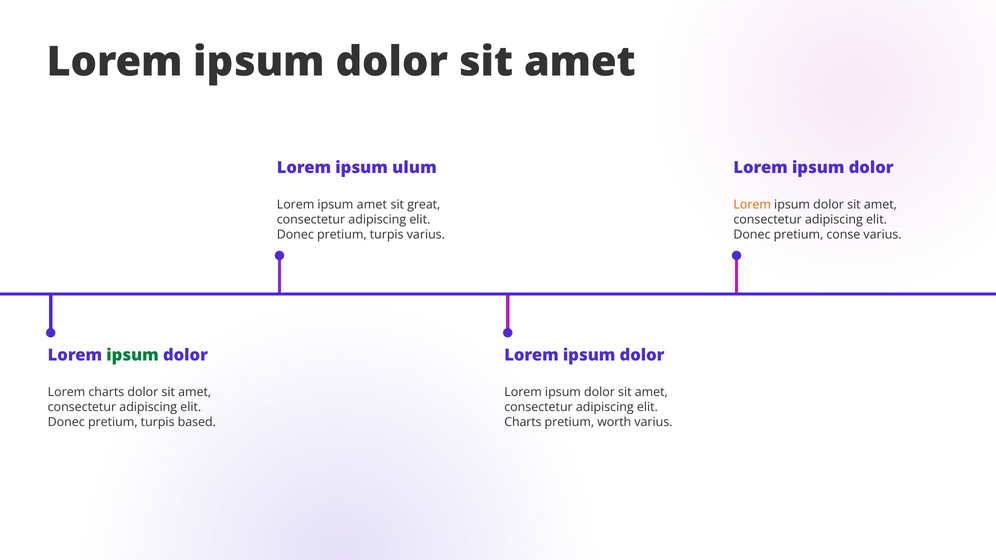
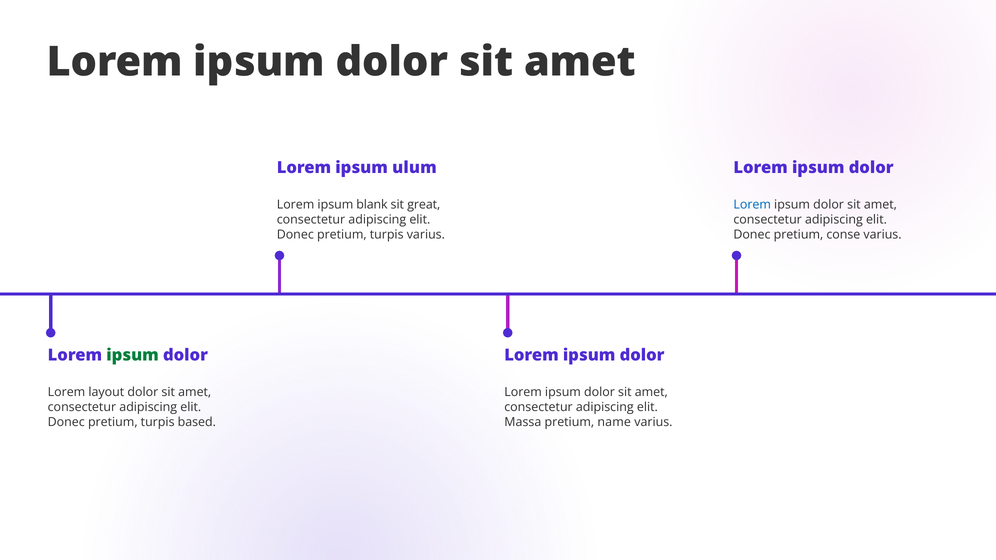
ipsum amet: amet -> blank (372, 205)
Lorem colour: orange -> blue (752, 205)
Lorem charts: charts -> layout (106, 392)
Charts: Charts -> Massa (523, 422)
worth: worth -> name (614, 422)
